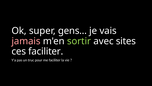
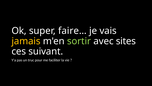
gens…: gens… -> faire… (72, 31)
jamais colour: pink -> yellow (26, 41)
ces faciliter: faciliter -> suivant (46, 51)
